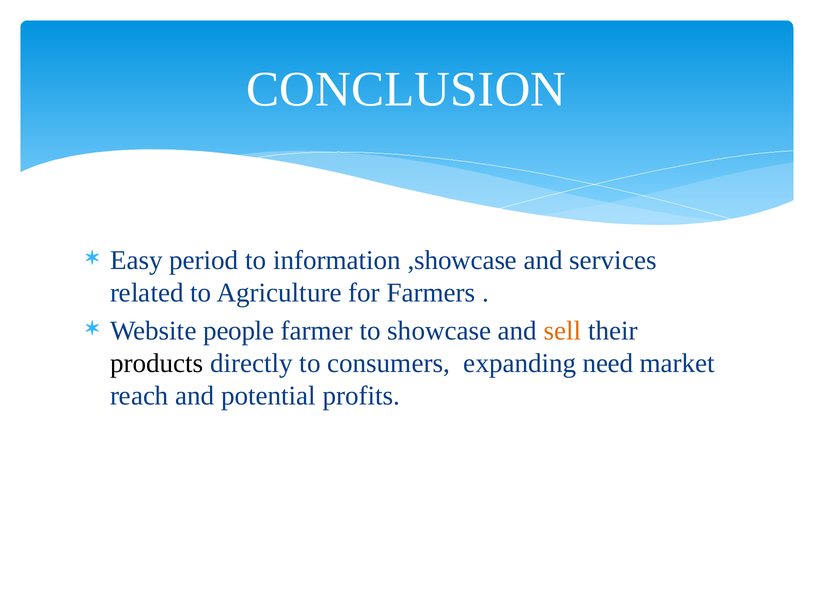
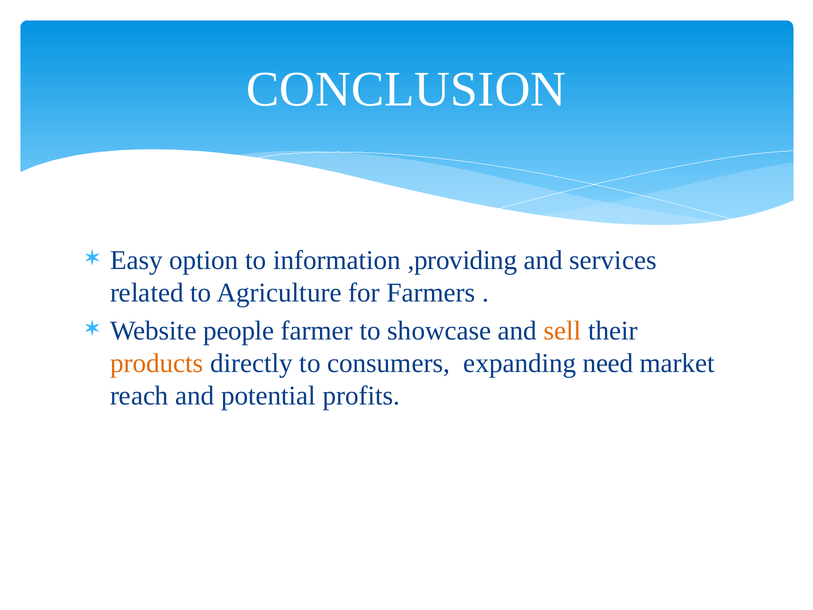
period: period -> option (204, 260)
,showcase: ,showcase -> ,providing (462, 260)
products colour: black -> orange (157, 363)
